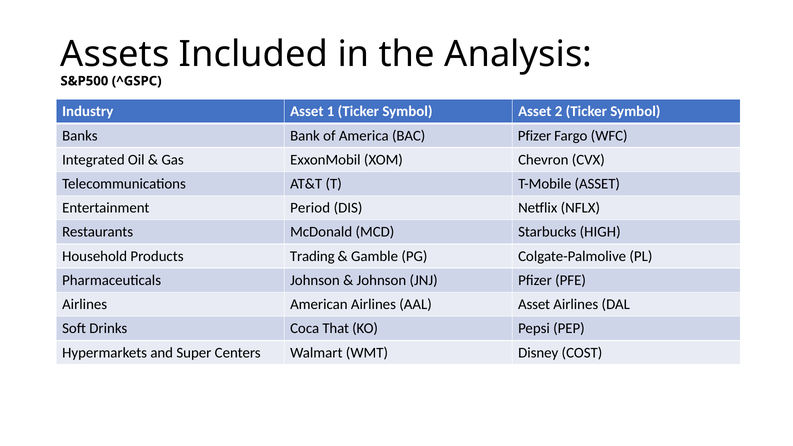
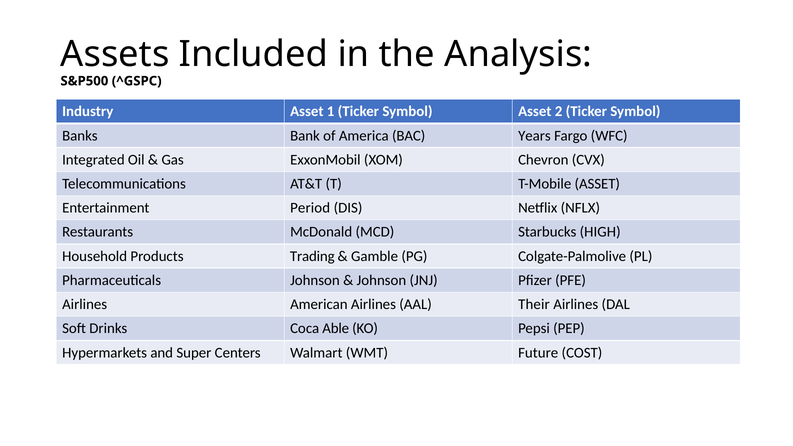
BAC Pfizer: Pfizer -> Years (534, 136)
AAL Asset: Asset -> Their (534, 304)
That: That -> Able (336, 329)
Disney: Disney -> Future (538, 353)
